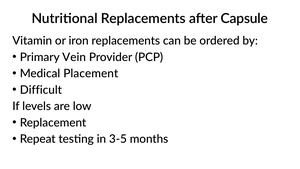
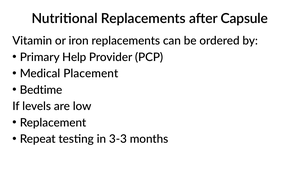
Vein: Vein -> Help (74, 57)
Difficult: Difficult -> Bedtime (41, 90)
3-5: 3-5 -> 3-3 (118, 139)
